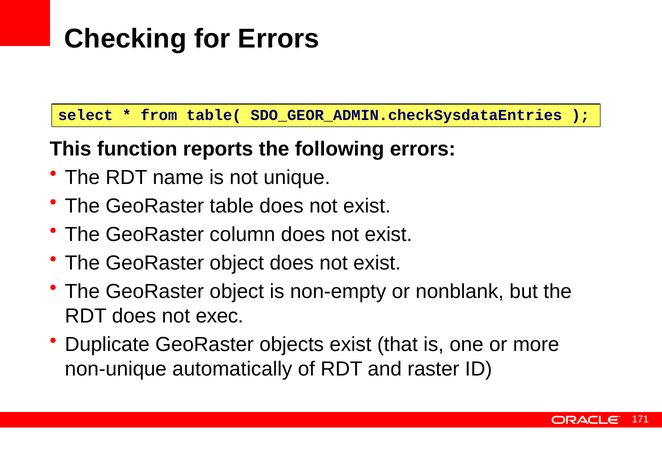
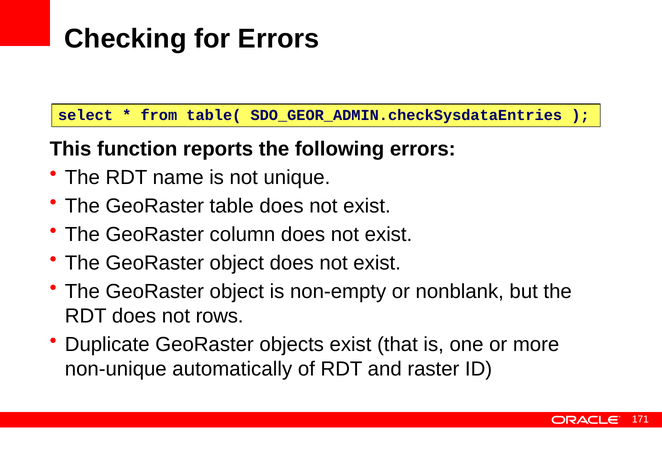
exec: exec -> rows (220, 316)
